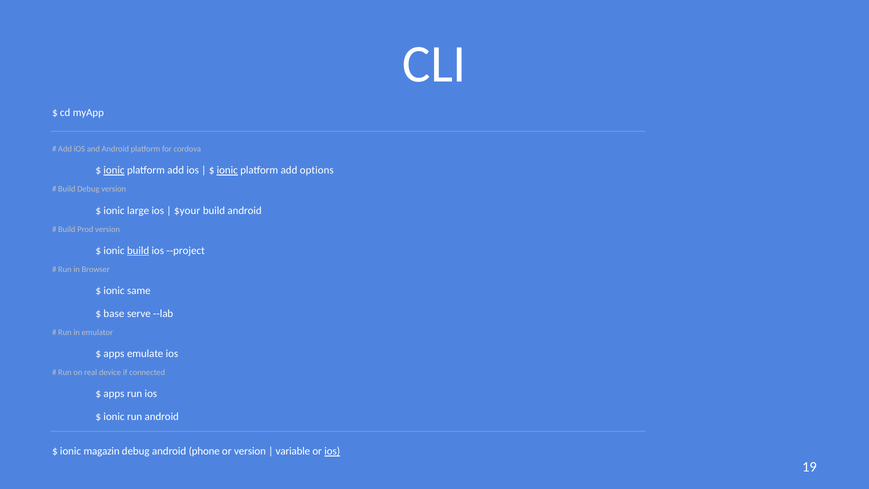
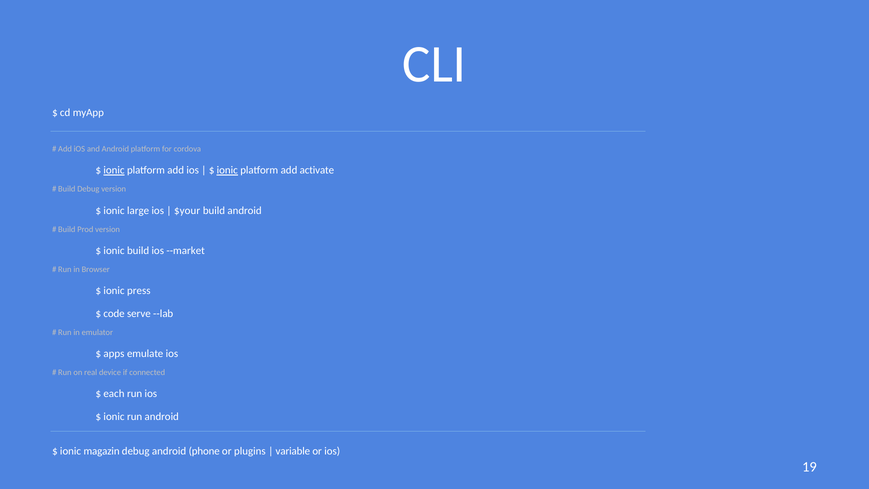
options: options -> activate (317, 170)
build underline: present -> none (138, 251)
--project: --project -> --market (186, 251)
same: same -> press (139, 291)
base: base -> code (114, 313)
apps: apps -> each (114, 394)
or version: version -> plugins (250, 451)
ios underline: present -> none (332, 451)
